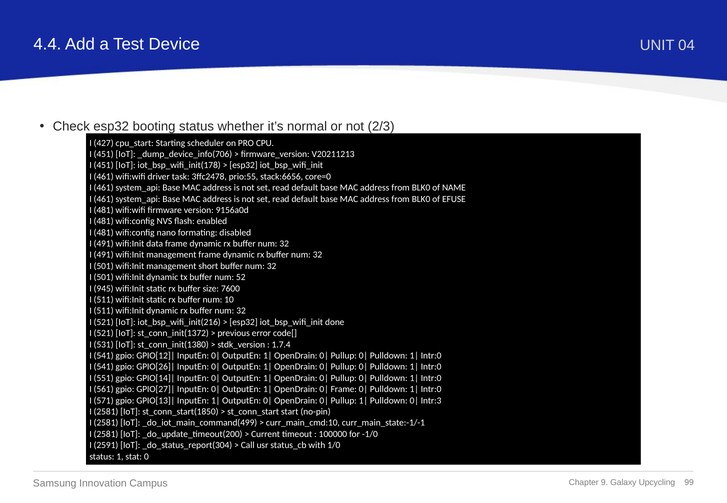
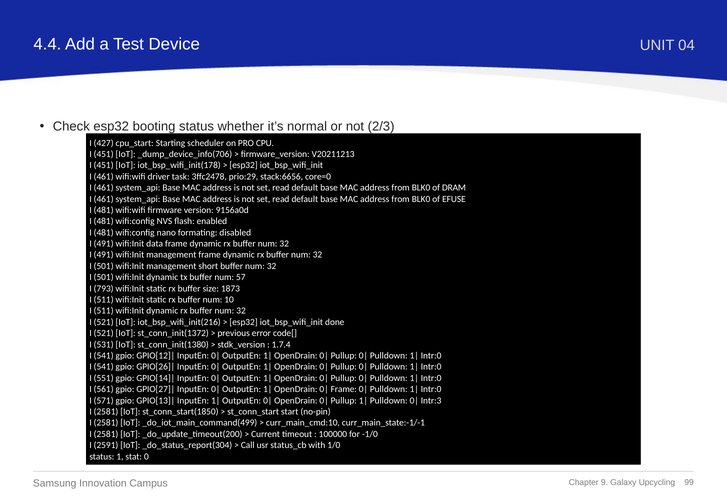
prio:55: prio:55 -> prio:29 (244, 177)
NAME: NAME -> DRAM (454, 188)
52: 52 -> 57 (241, 277)
945: 945 -> 793 (104, 289)
7600: 7600 -> 1873 (230, 289)
